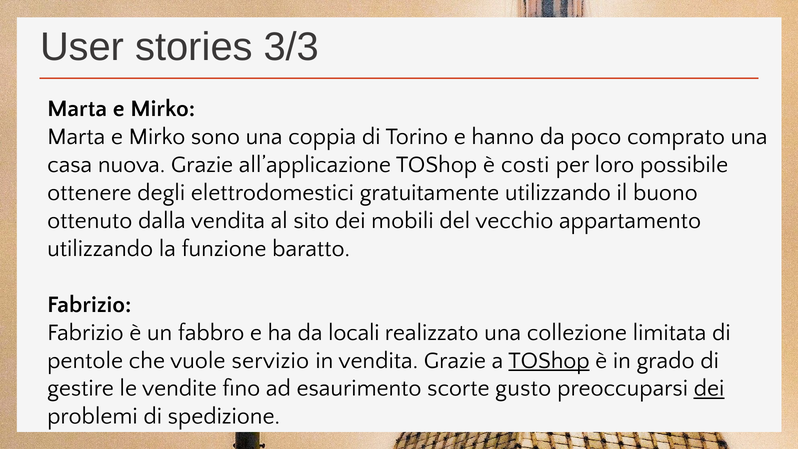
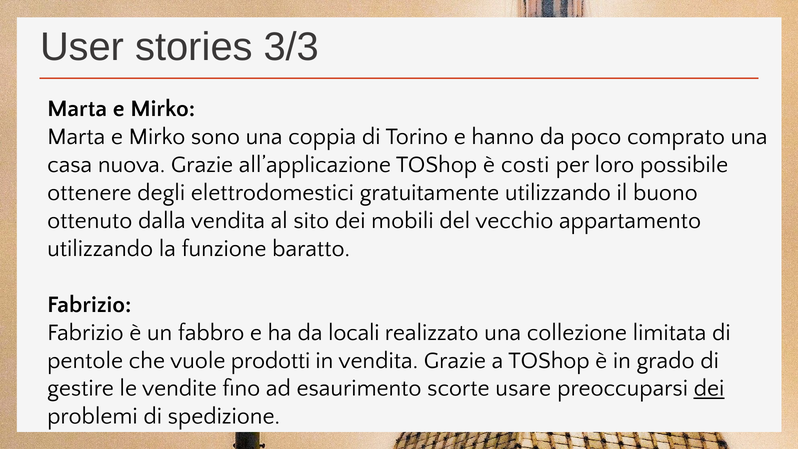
servizio: servizio -> prodotti (271, 360)
TOShop underline: present -> none (549, 360)
gusto: gusto -> usare (523, 388)
